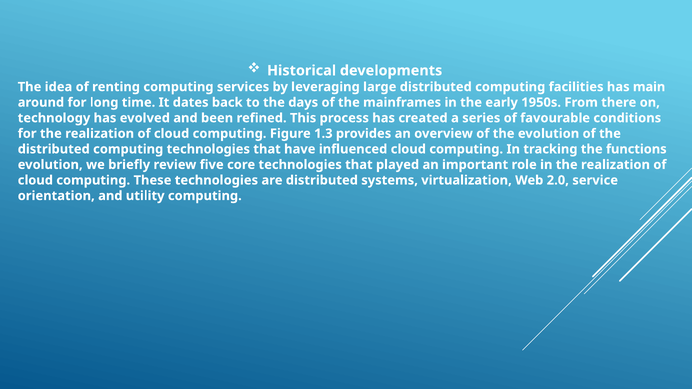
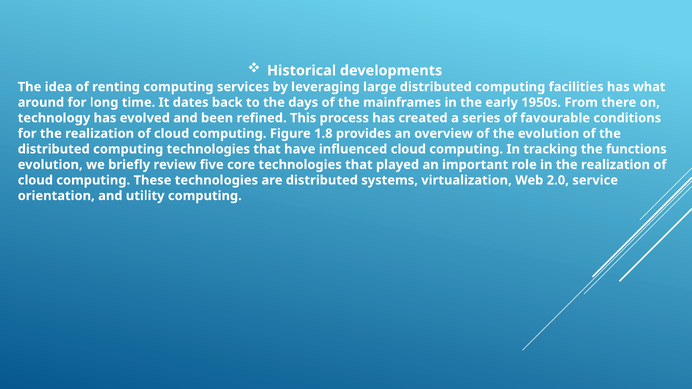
main: main -> what (649, 87)
1.3: 1.3 -> 1.8 (323, 134)
